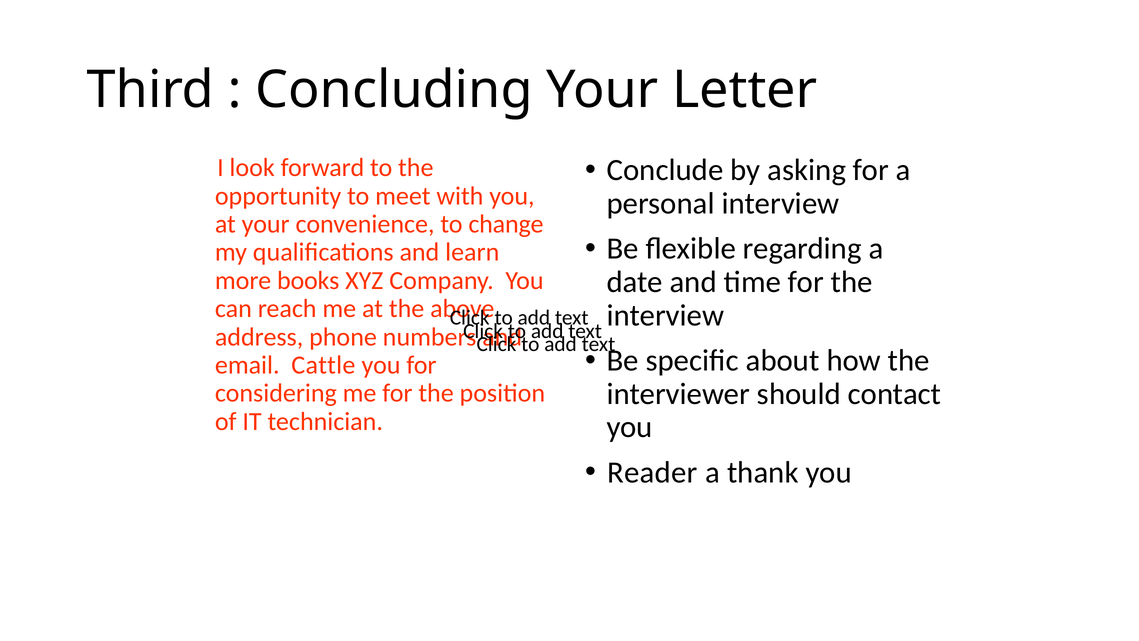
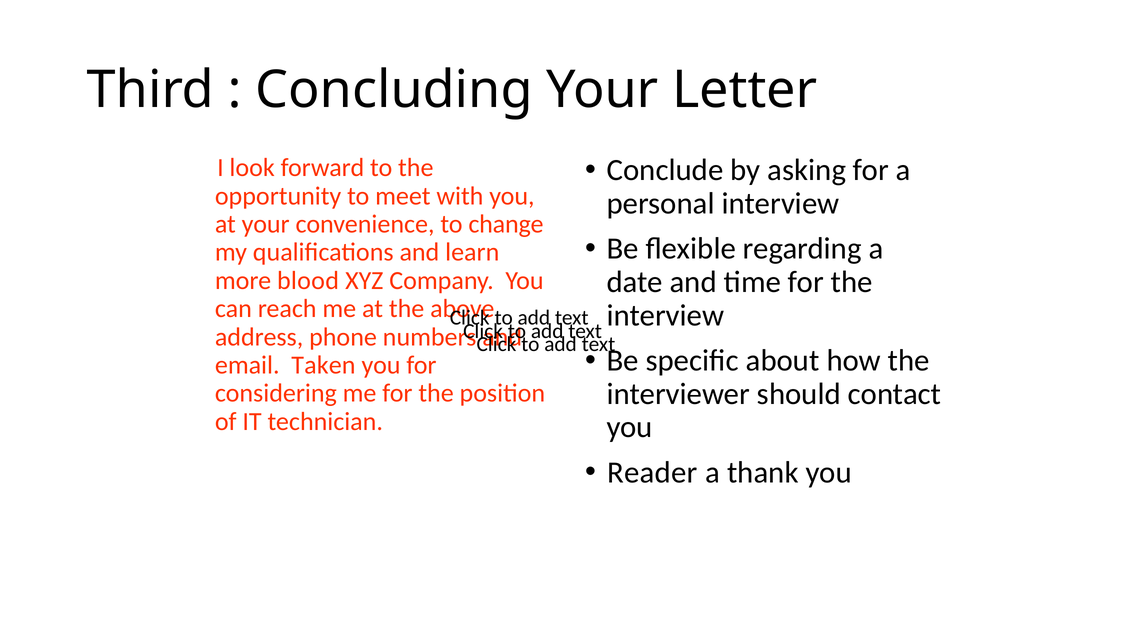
books: books -> blood (308, 280)
Cattle: Cattle -> Taken (323, 365)
